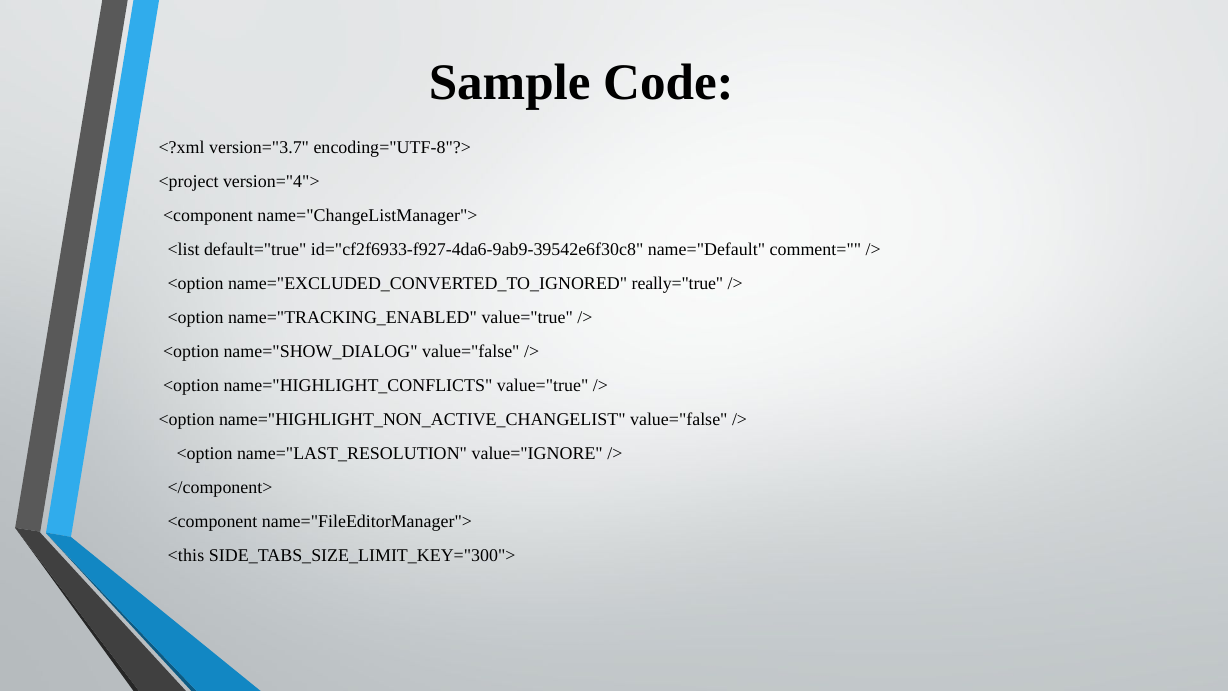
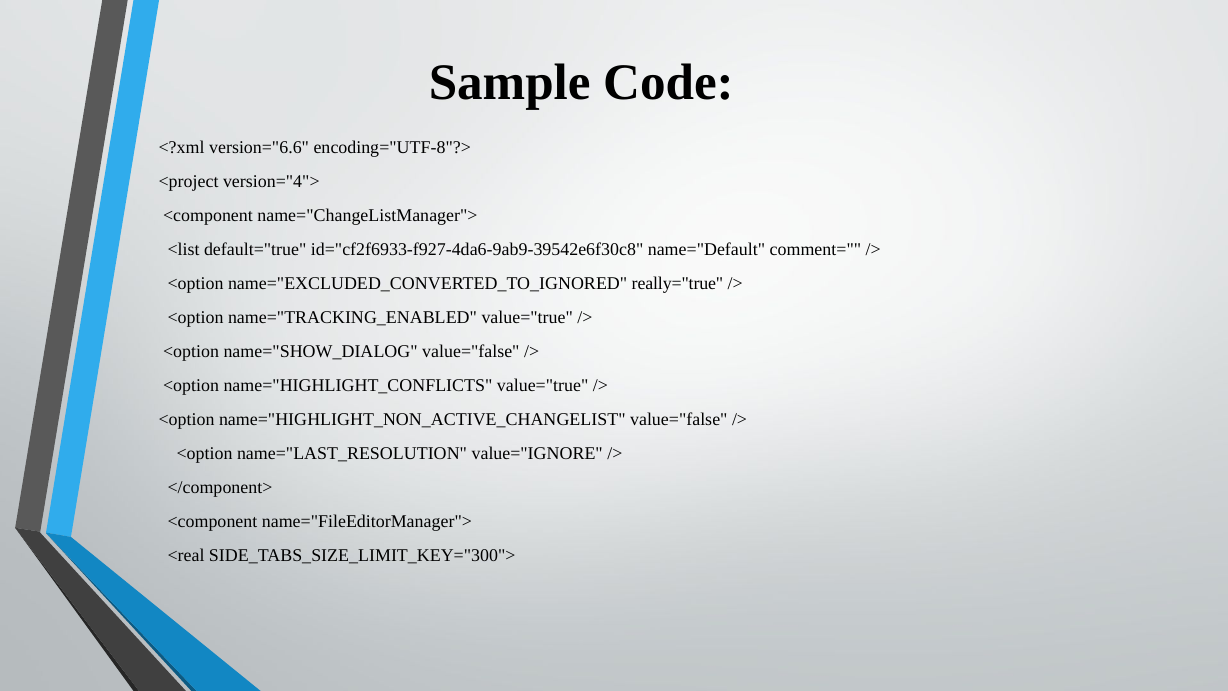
version="3.7: version="3.7 -> version="6.6 (259, 148)
<this: <this -> <real (186, 555)
